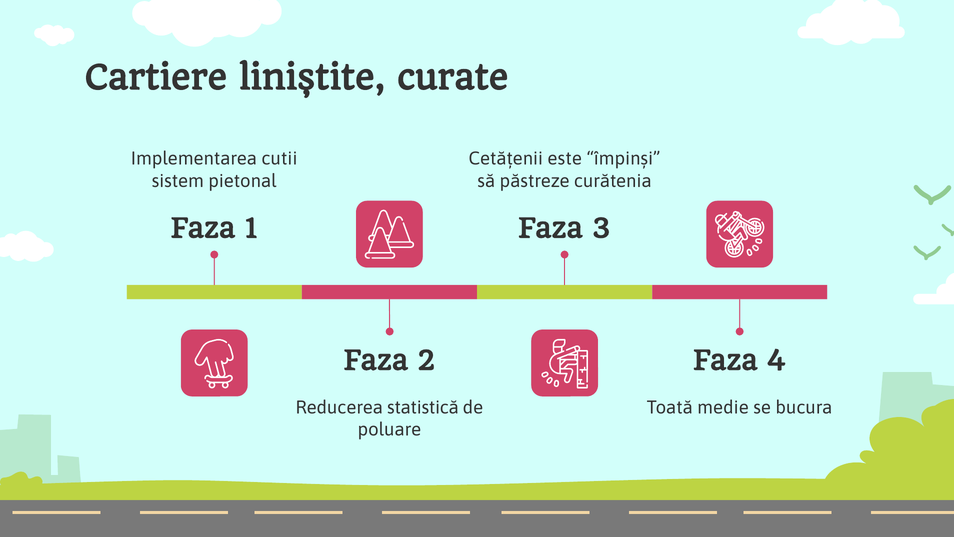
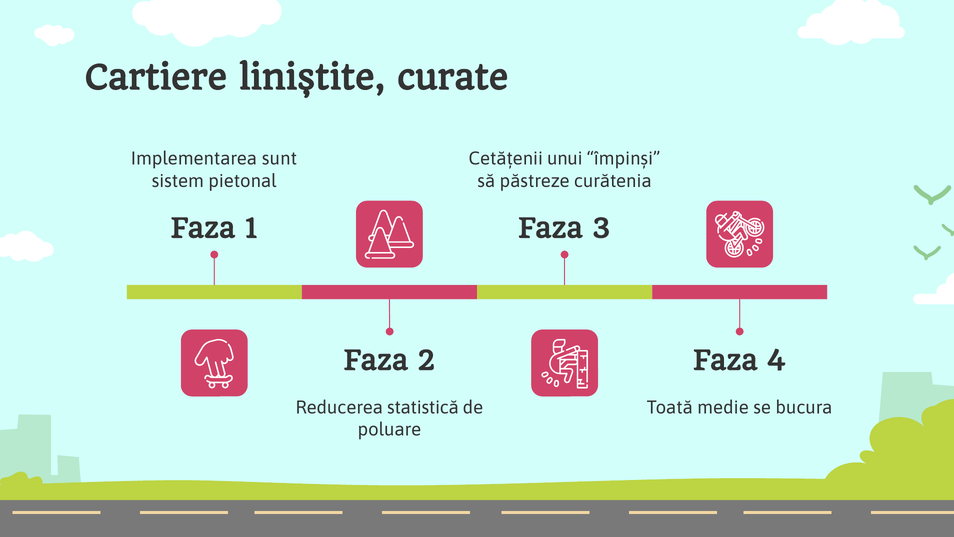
cutii: cutii -> sunt (279, 159)
este: este -> unui (565, 159)
